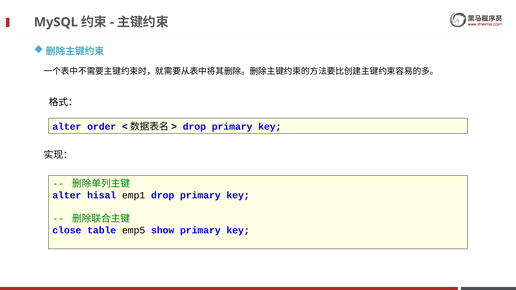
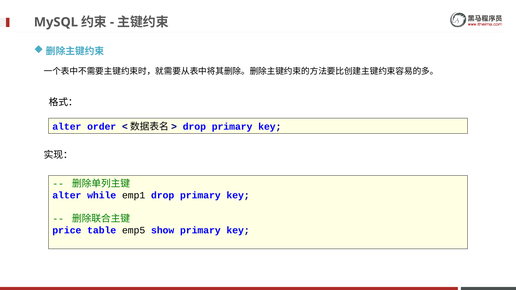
hisal: hisal -> while (102, 196)
close: close -> price (67, 230)
